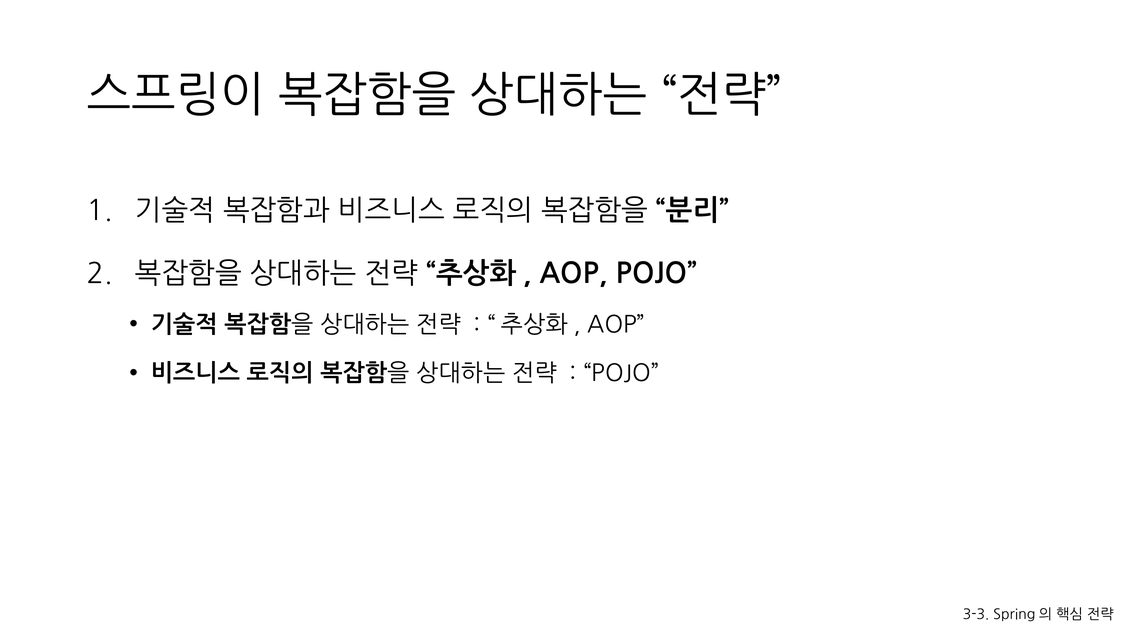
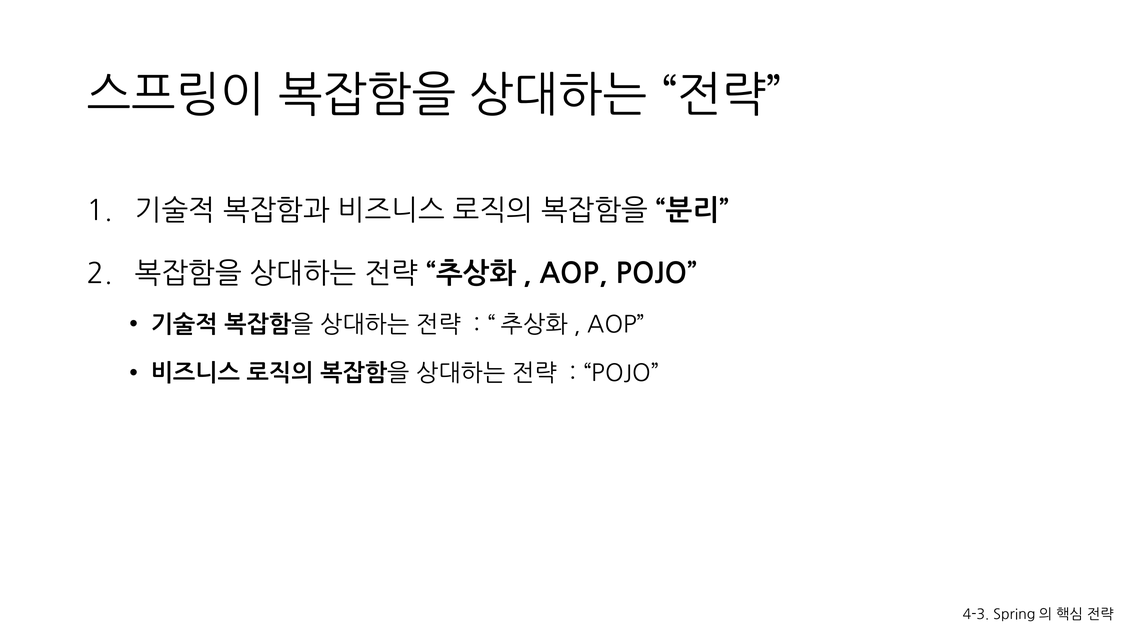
3-3: 3-3 -> 4-3 (976, 615)
